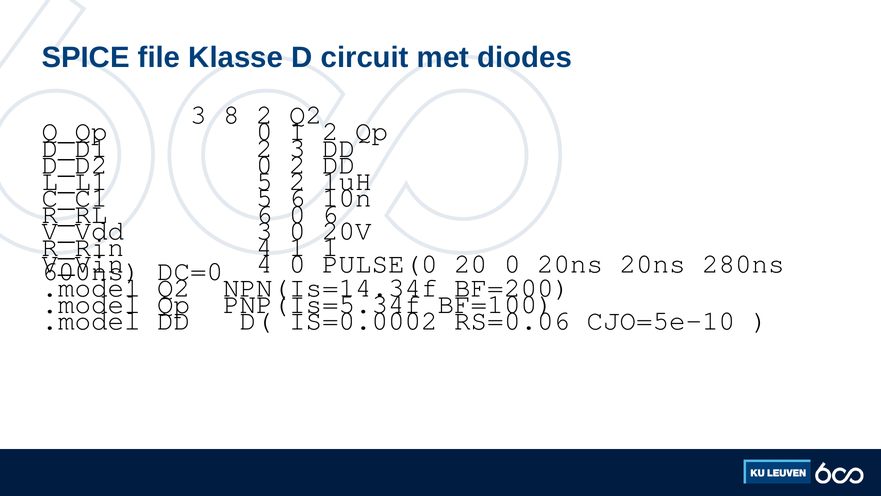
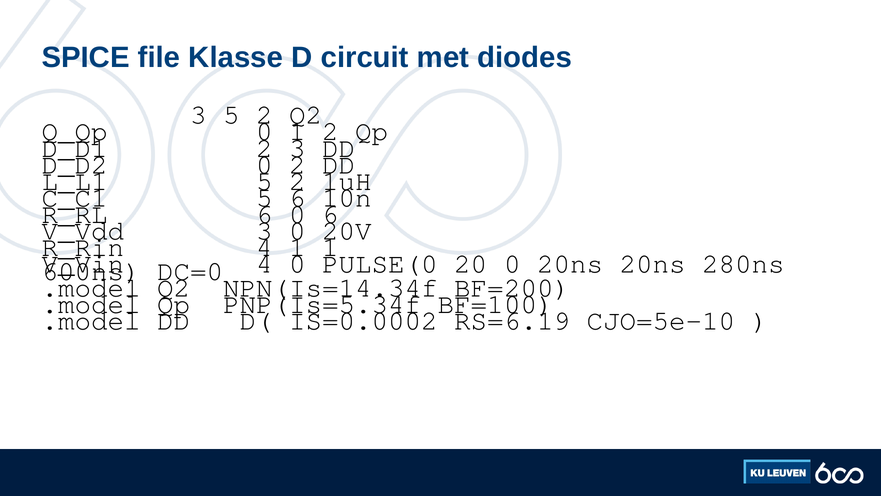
3 8: 8 -> 5 (232, 115)
RS=0.06: RS=0.06 -> RS=6.19 (512, 320)
